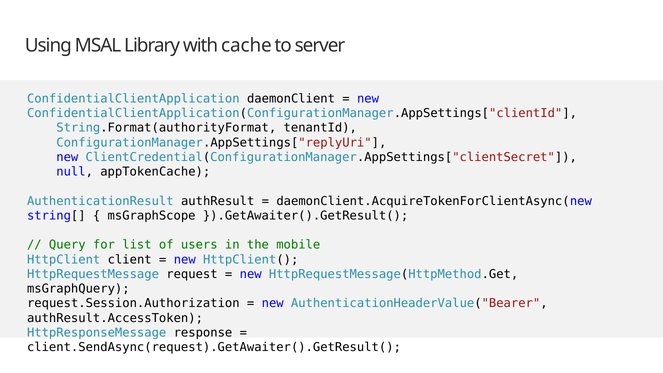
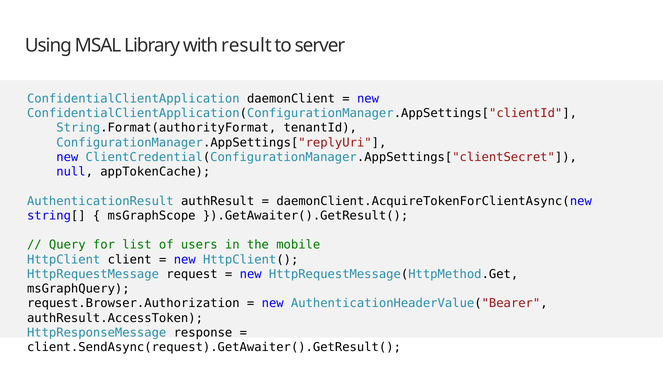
cache: cache -> result (246, 45)
request.Session.Authorization: request.Session.Authorization -> request.Browser.Authorization (133, 303)
